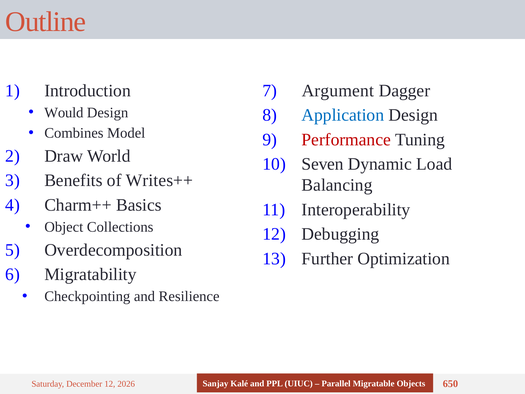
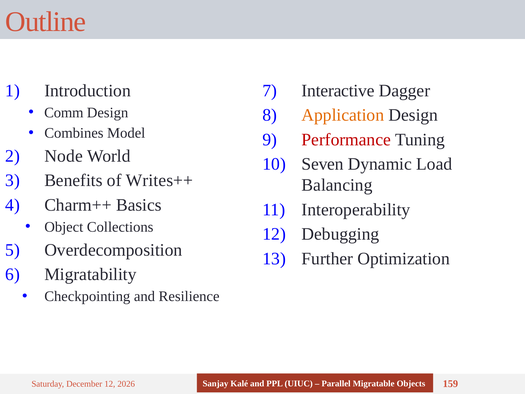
Argument: Argument -> Interactive (338, 91)
Would: Would -> Comm (64, 113)
Application colour: blue -> orange (343, 115)
Draw: Draw -> Node (64, 156)
650: 650 -> 159 (450, 384)
